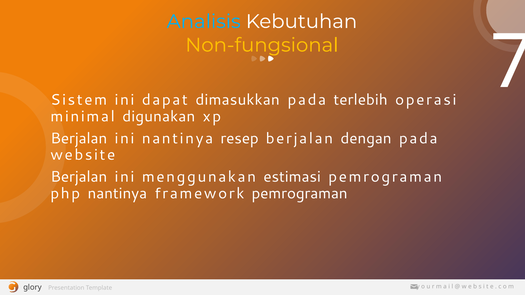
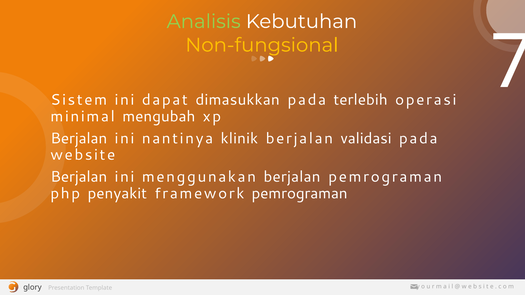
Analisis colour: light blue -> light green (204, 22)
digunakan: digunakan -> mengubah (159, 116)
resep: resep -> klinik (239, 139)
dengan: dengan -> validasi (366, 139)
menggunakan estimasi: estimasi -> berjalan (292, 177)
php nantinya: nantinya -> penyakit (117, 194)
